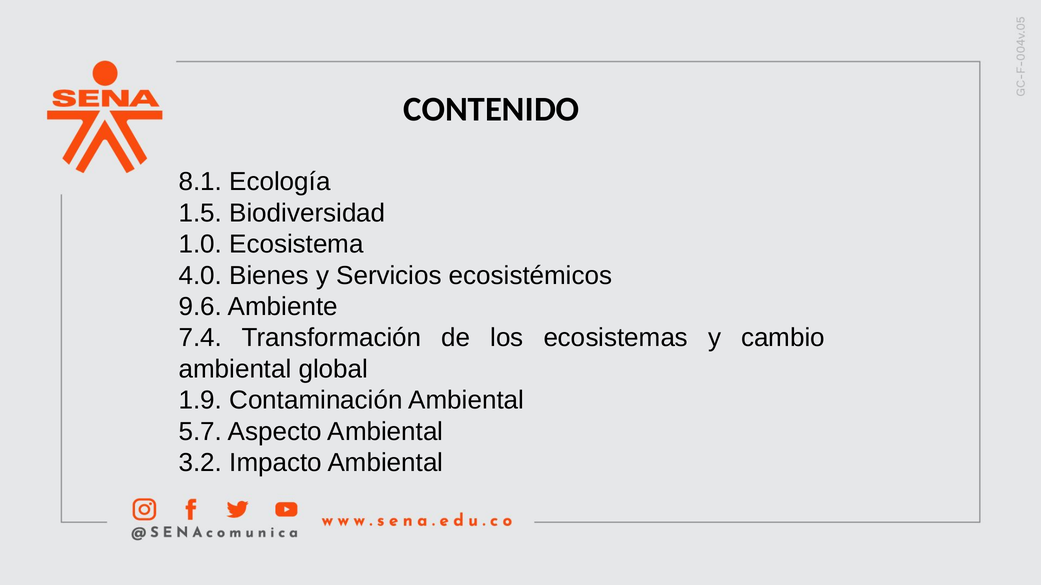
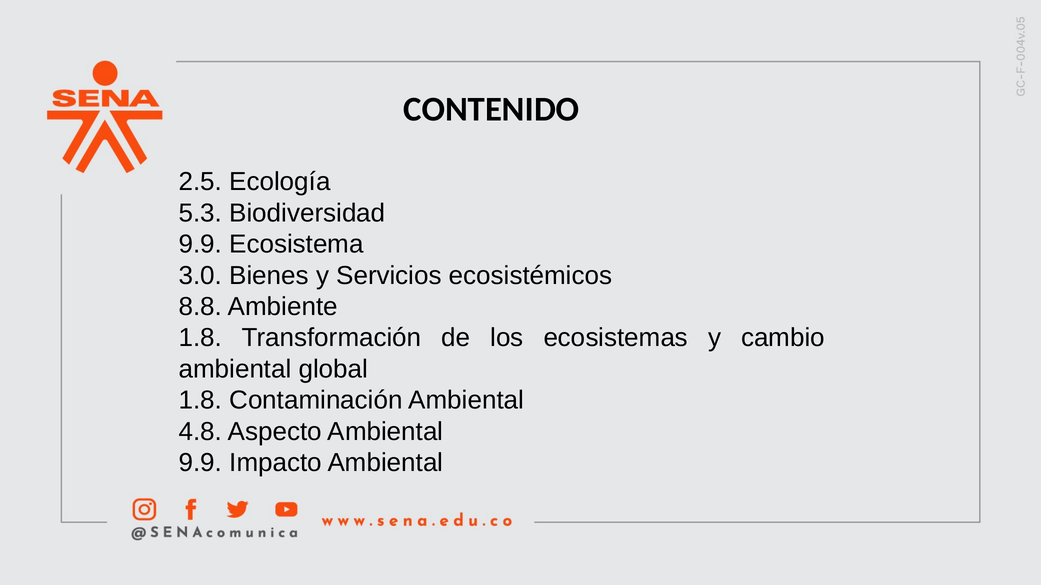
8.1: 8.1 -> 2.5 (200, 182)
1.5: 1.5 -> 5.3 (200, 213)
1.0: 1.0 -> 9.9 (200, 244)
4.0: 4.0 -> 3.0 (200, 276)
9.6: 9.6 -> 8.8 (200, 307)
7.4: 7.4 -> 1.8 (200, 338)
1.9: 1.9 -> 1.8 (200, 401)
5.7: 5.7 -> 4.8 (200, 432)
3.2: 3.2 -> 9.9 (200, 463)
